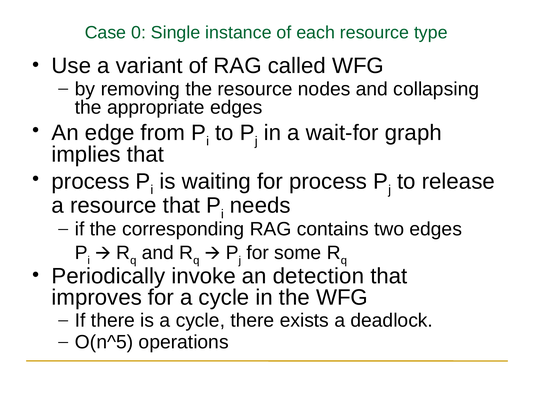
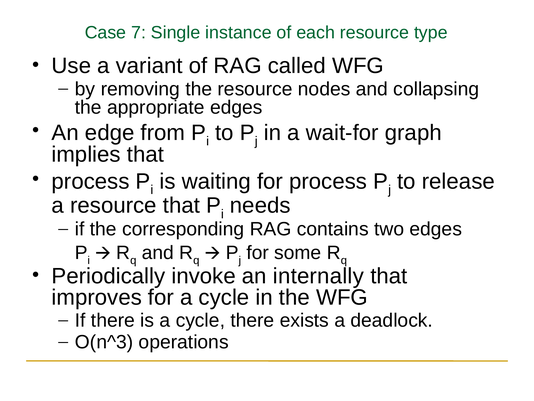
0: 0 -> 7 (139, 32)
detection: detection -> internally (318, 276)
O(n^5: O(n^5 -> O(n^3 (104, 342)
